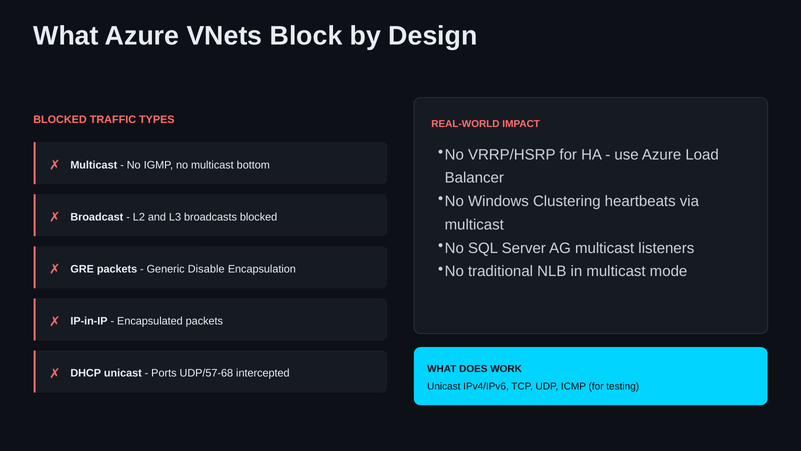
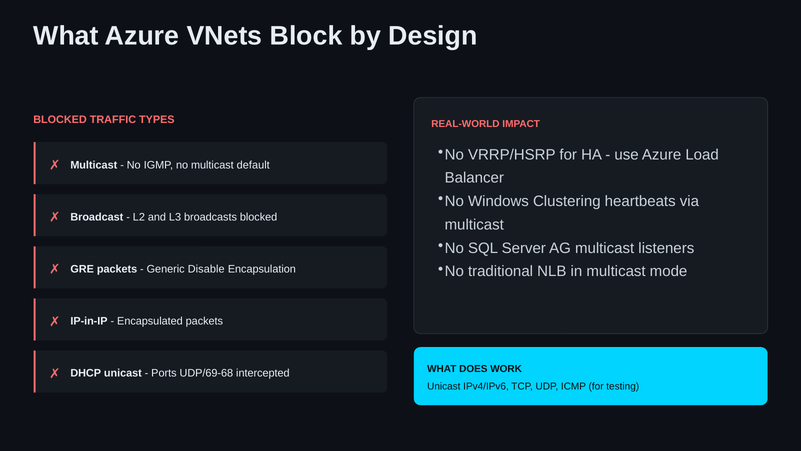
bottom: bottom -> default (253, 165)
UDP/57-68: UDP/57-68 -> UDP/69-68 (206, 373)
